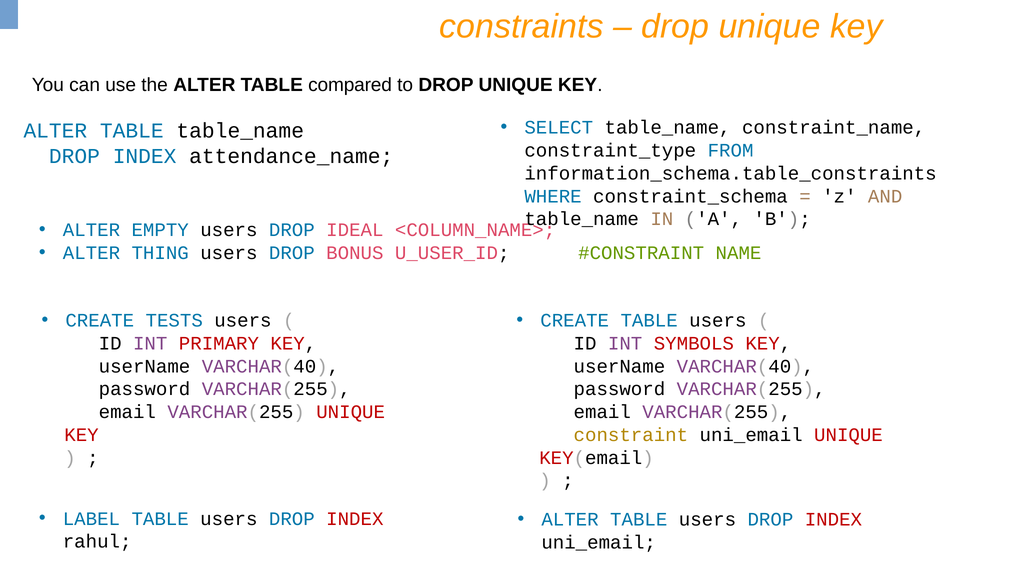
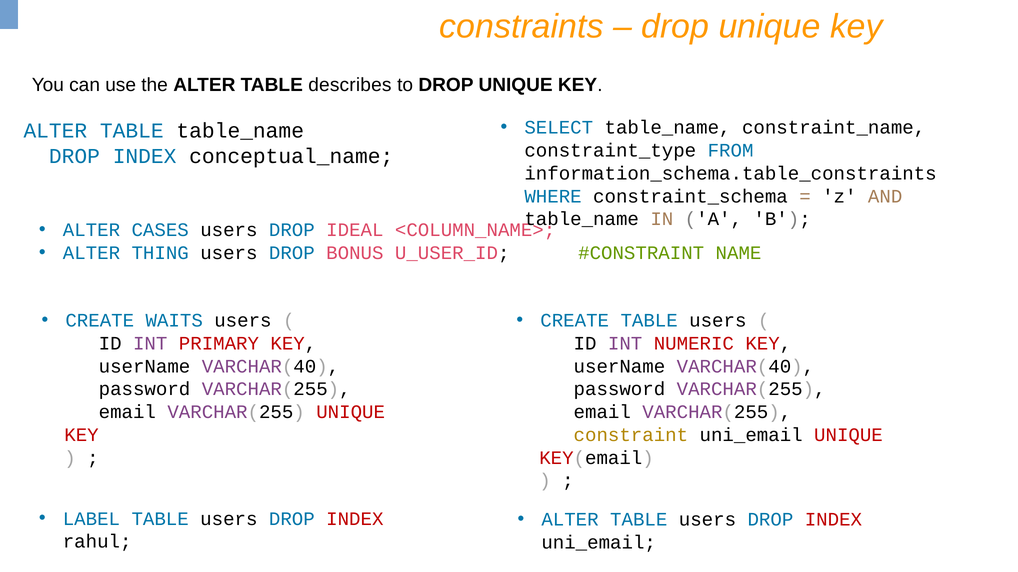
compared: compared -> describes (350, 85)
attendance_name: attendance_name -> conceptual_name (291, 156)
EMPTY: EMPTY -> CASES (160, 230)
TESTS: TESTS -> WAITS (174, 321)
SYMBOLS: SYMBOLS -> NUMERIC (694, 344)
